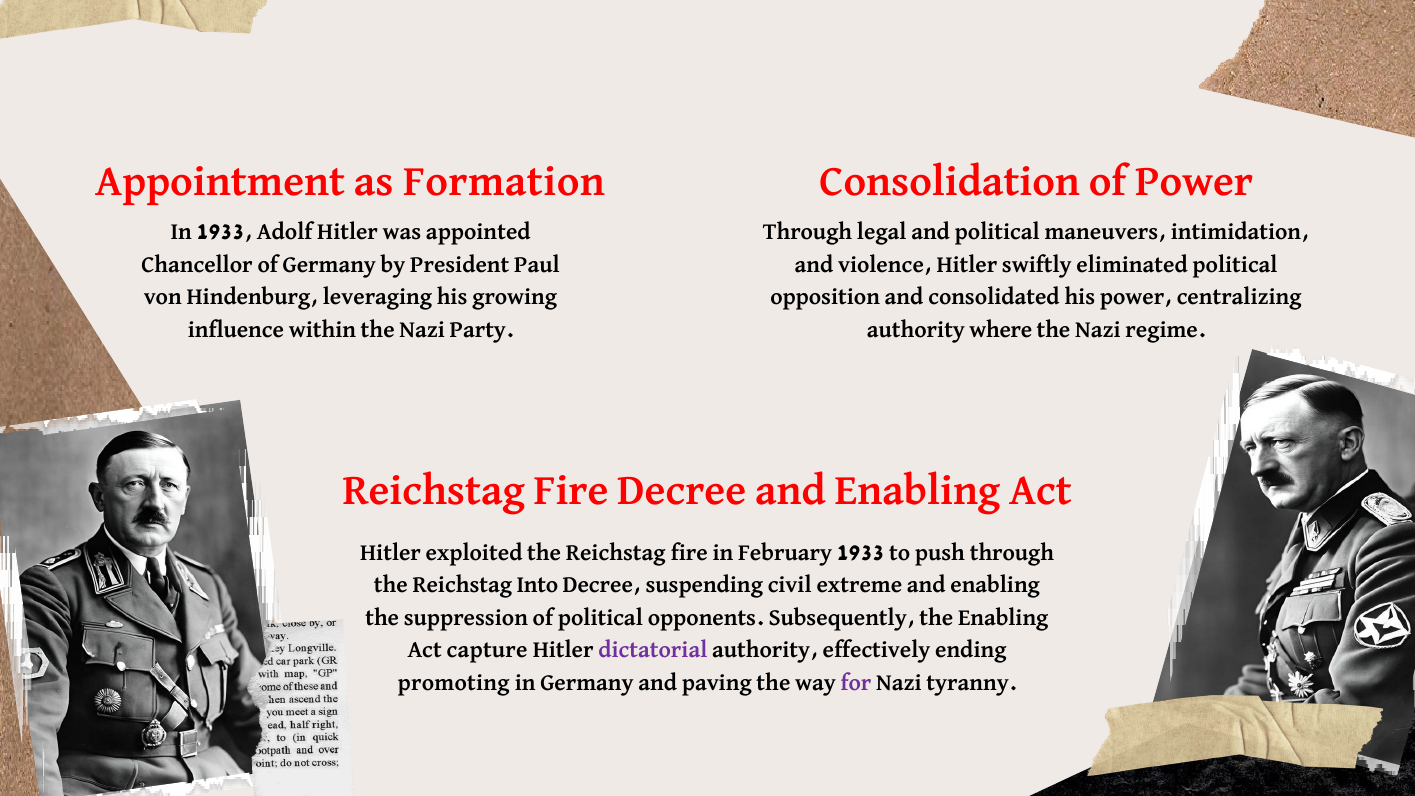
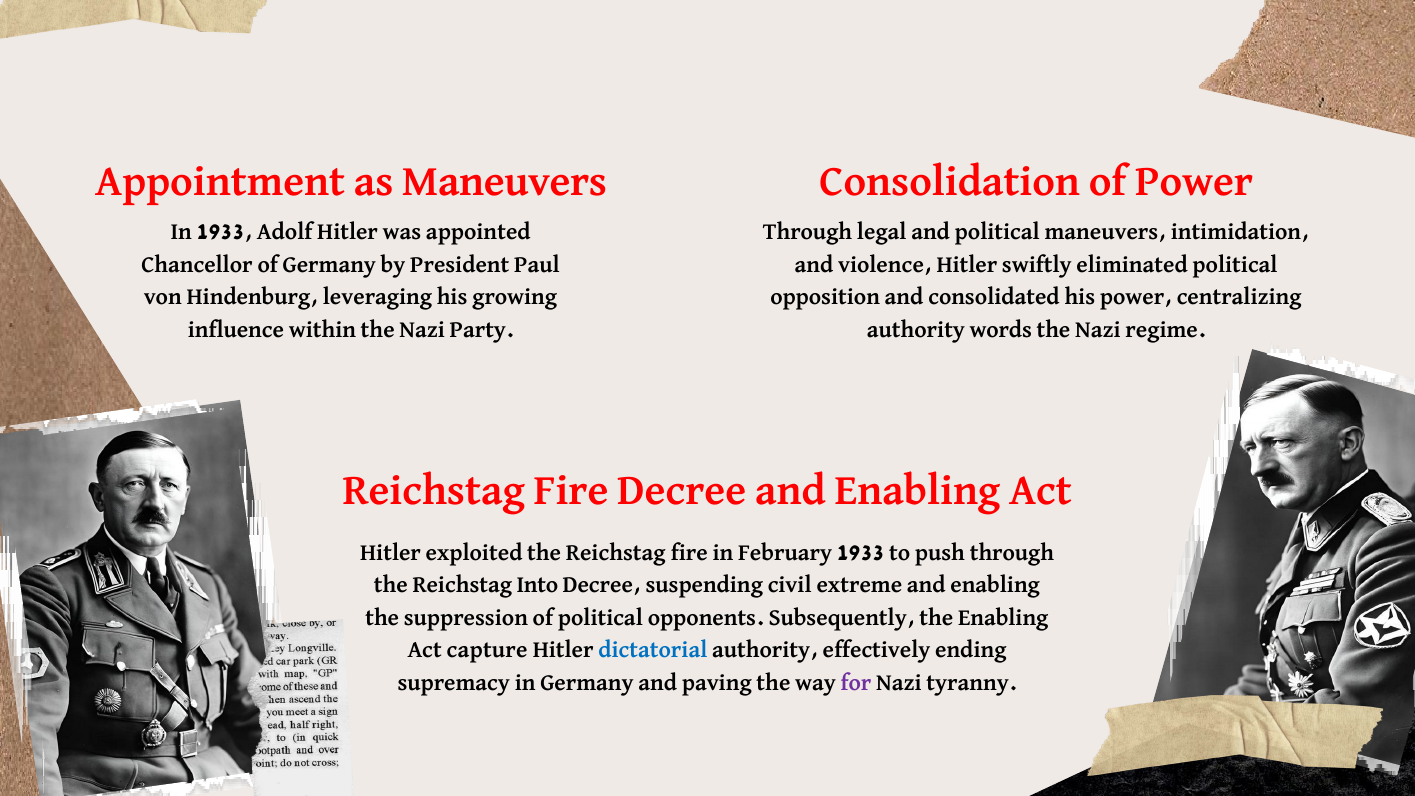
as Formation: Formation -> Maneuvers (504, 182)
where: where -> words (1001, 329)
dictatorial colour: purple -> blue (653, 650)
promoting: promoting -> supremacy (454, 682)
